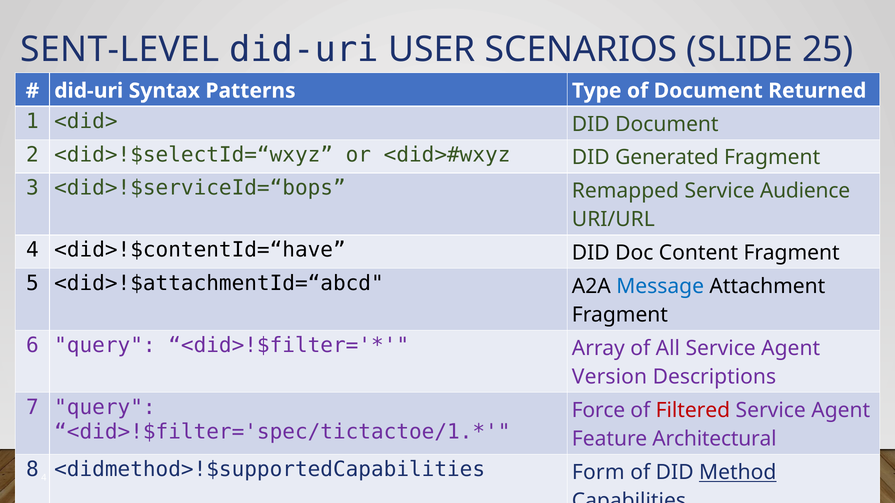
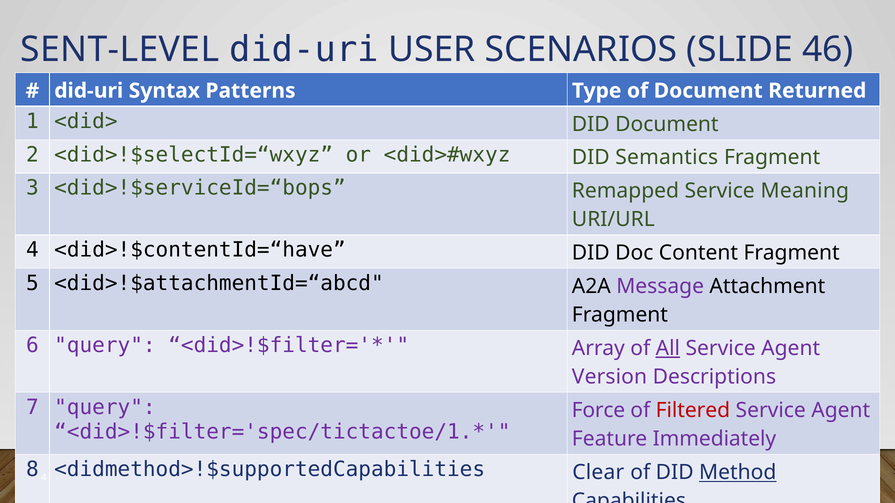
25: 25 -> 46 (828, 50)
Generated: Generated -> Semantics (667, 158)
Audience: Audience -> Meaning (805, 191)
Message colour: blue -> purple (660, 287)
All underline: none -> present (668, 349)
Architectural: Architectural -> Immediately (714, 439)
Form: Form -> Clear (598, 473)
